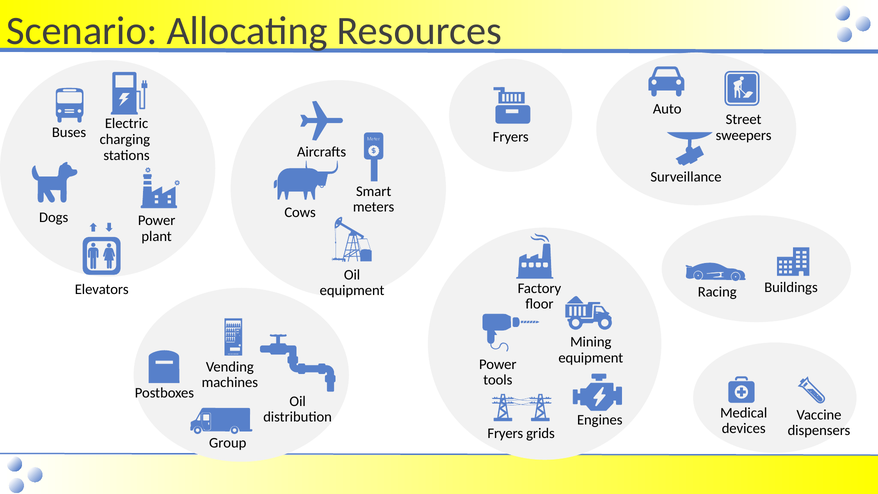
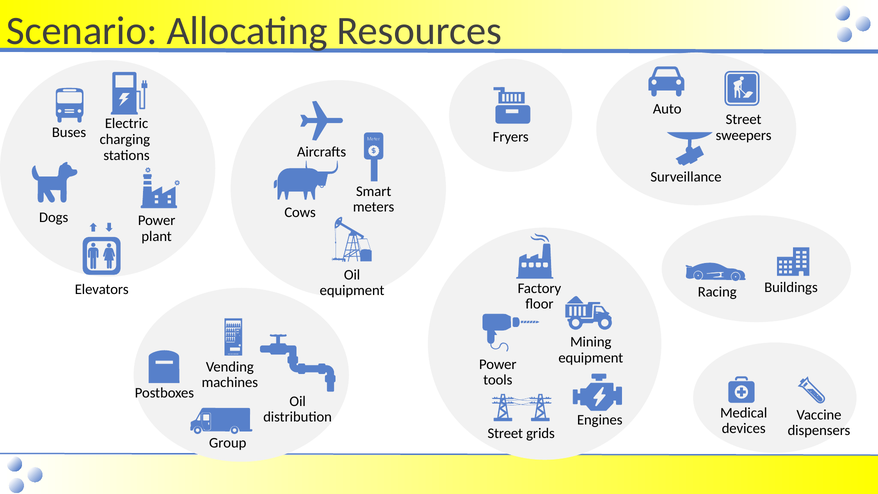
Fryers: Fryers -> Street (505, 433)
